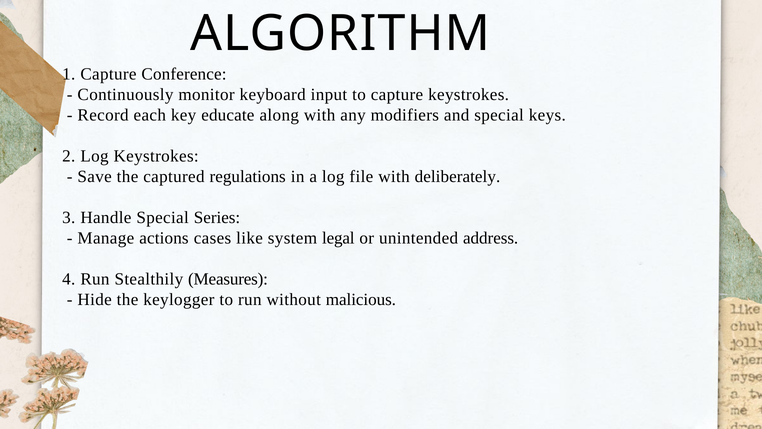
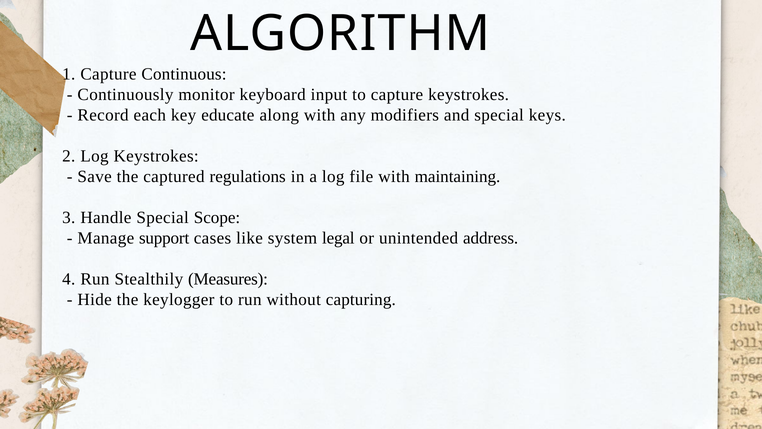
Conference: Conference -> Continuous (184, 74)
deliberately: deliberately -> maintaining (458, 177)
Series: Series -> Scope (217, 218)
actions: actions -> support (164, 238)
malicious: malicious -> capturing (361, 300)
